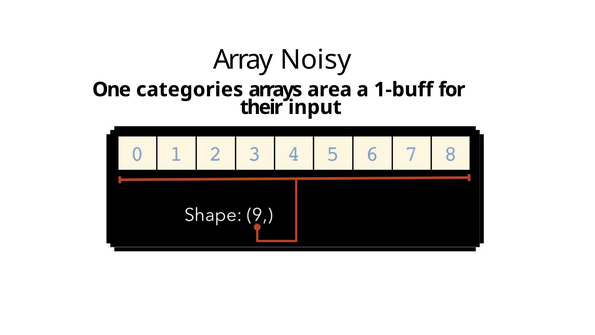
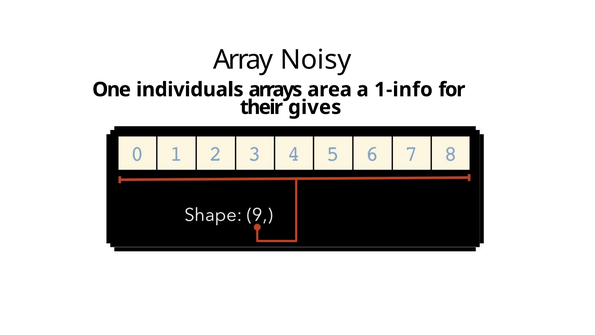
categories: categories -> individuals (190, 90)
1-buff: 1-buff -> 1-info (403, 90)
input: input -> gives (315, 107)
